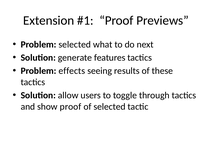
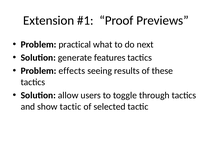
Problem selected: selected -> practical (75, 44)
show proof: proof -> tactic (71, 107)
